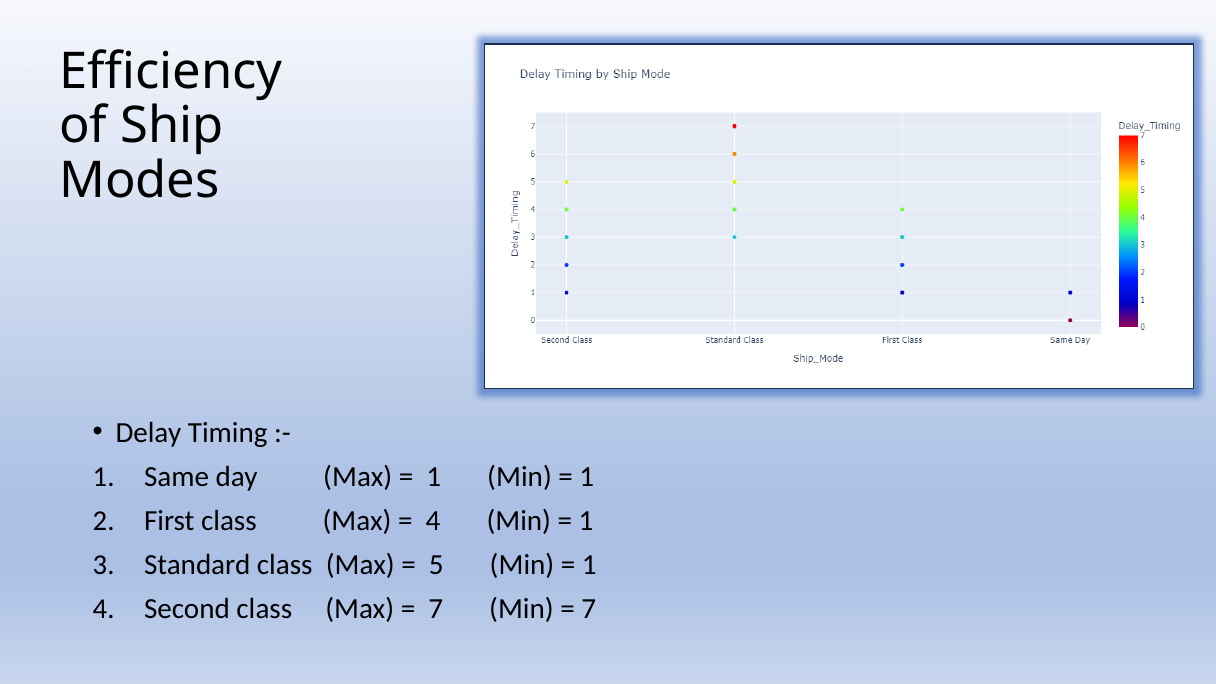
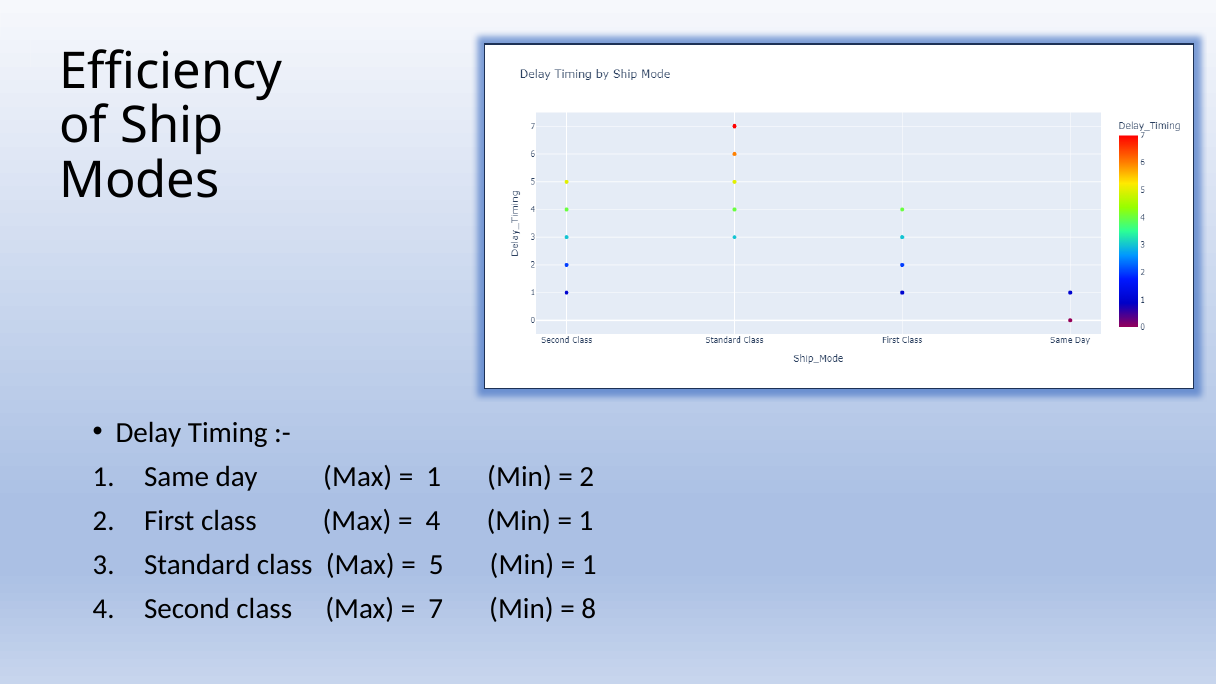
1: 1 -> 2 (587, 477)
7: 7 -> 8 (589, 609)
